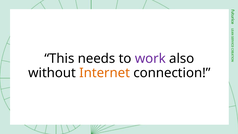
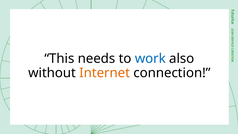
work colour: purple -> blue (150, 58)
